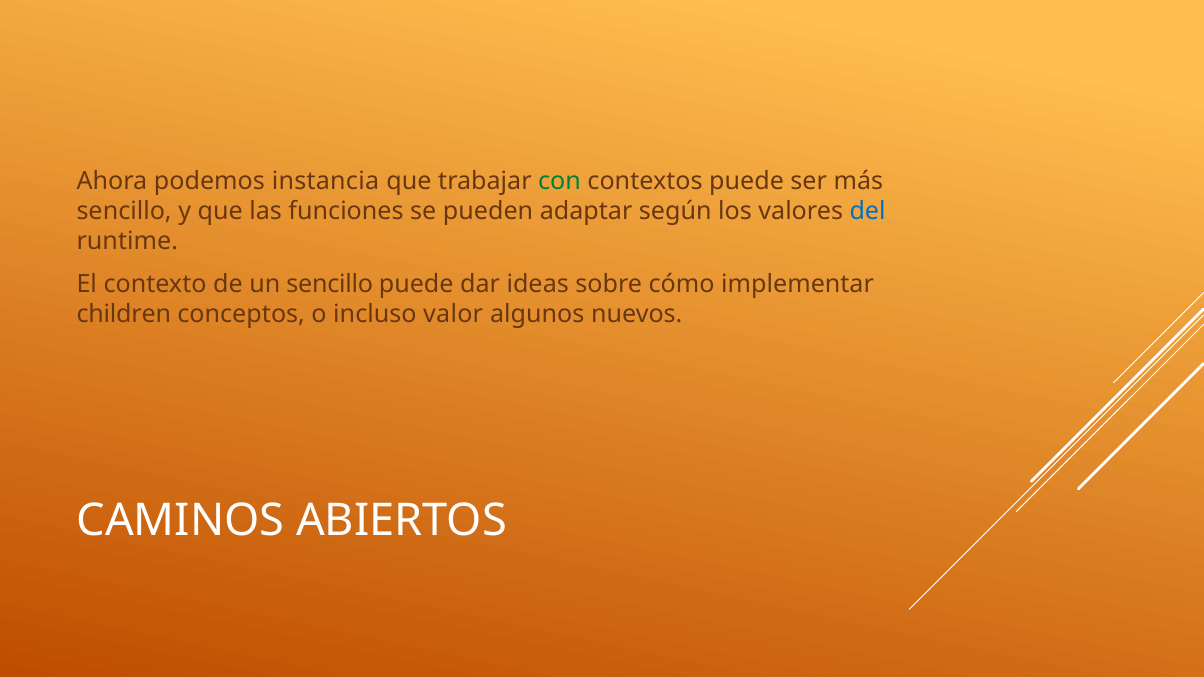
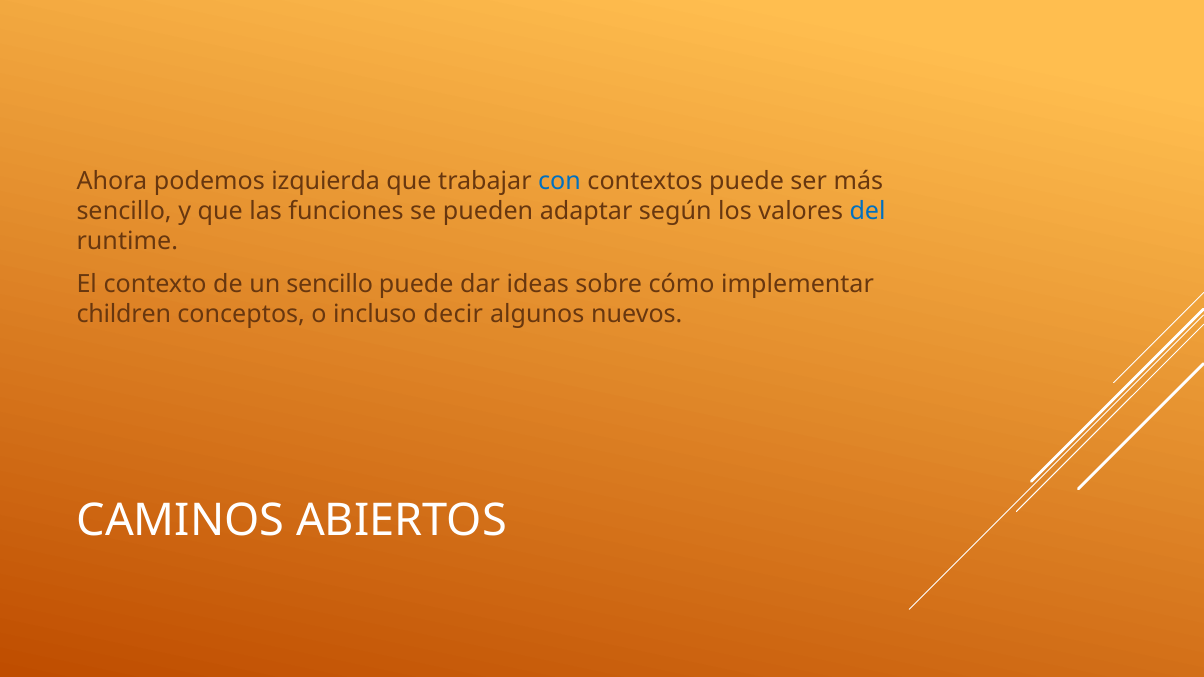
instancia: instancia -> izquierda (326, 181)
con colour: green -> blue (560, 181)
valor: valor -> decir (453, 314)
